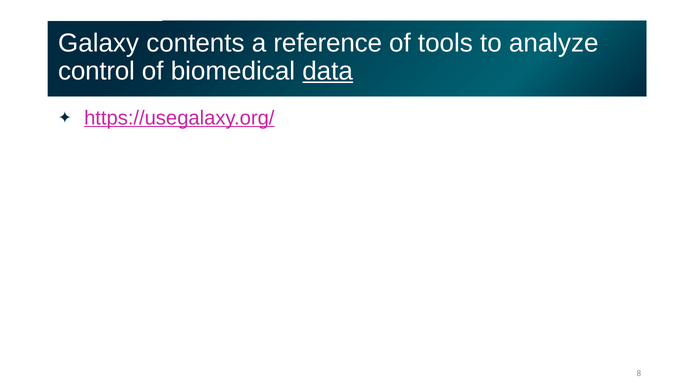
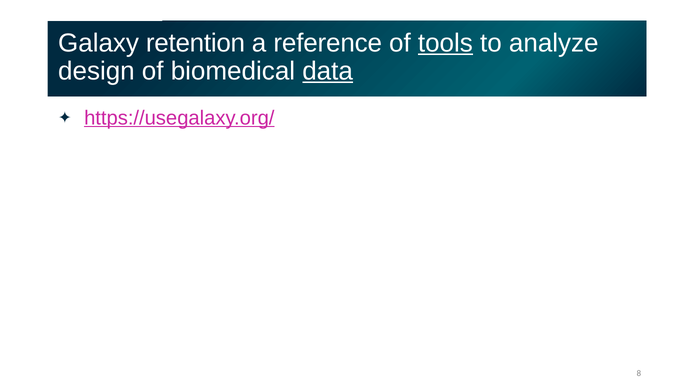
contents: contents -> retention (196, 43)
tools underline: none -> present (445, 43)
control: control -> design (96, 71)
